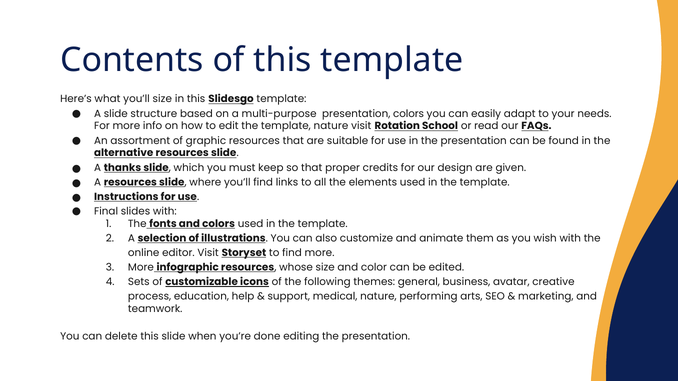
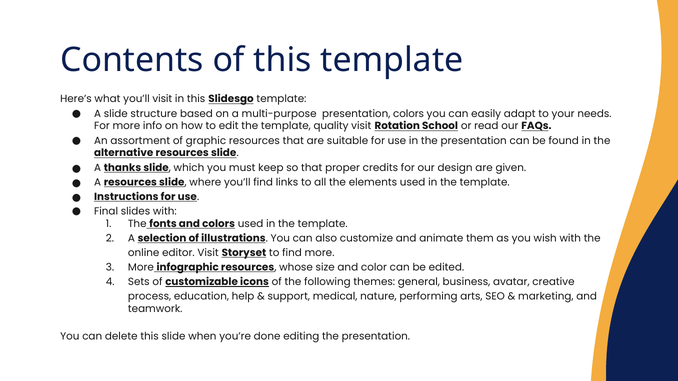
you’ll size: size -> visit (162, 99)
template nature: nature -> quality (331, 126)
